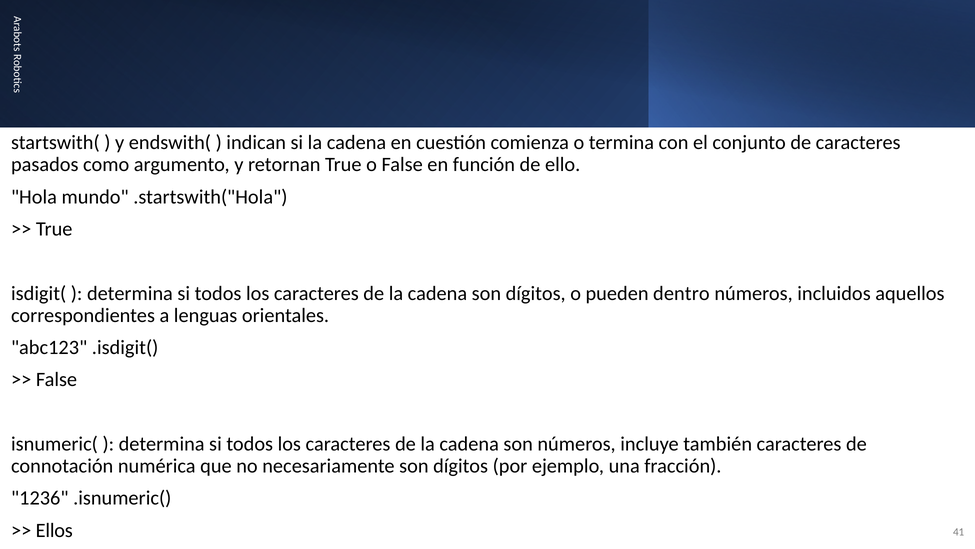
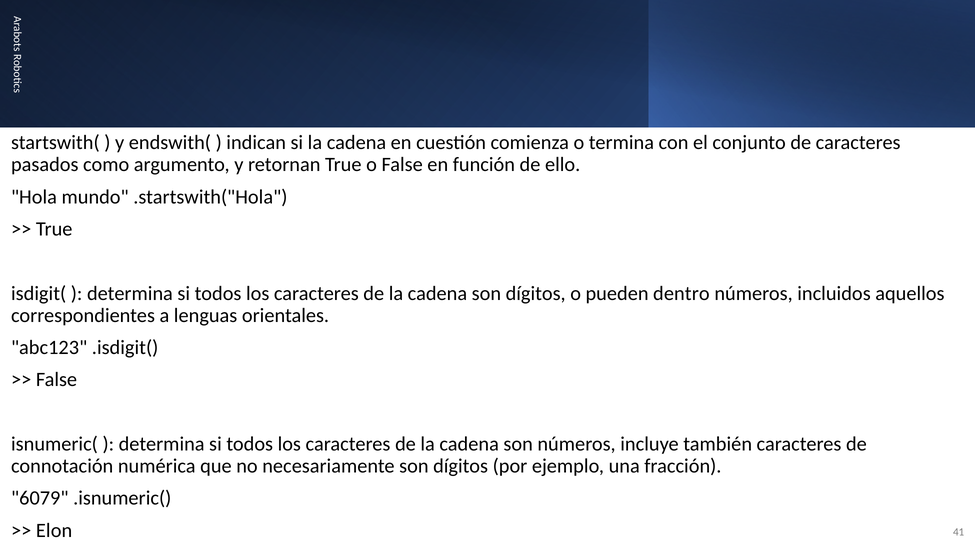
1236: 1236 -> 6079 (40, 498)
Ellos: Ellos -> Elon (54, 530)
